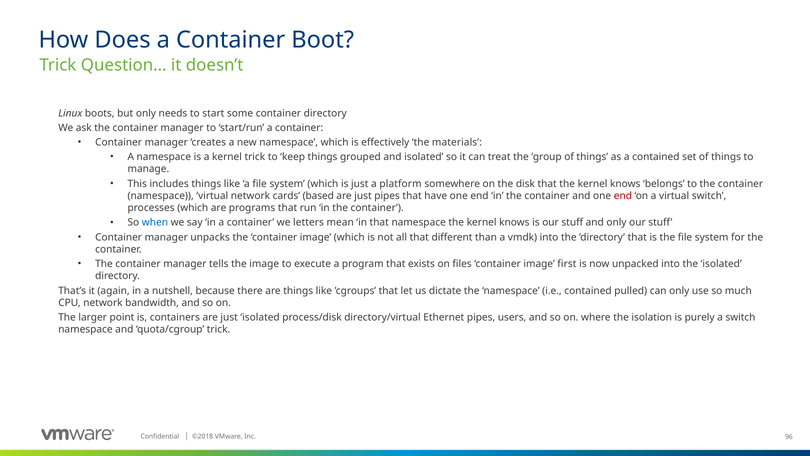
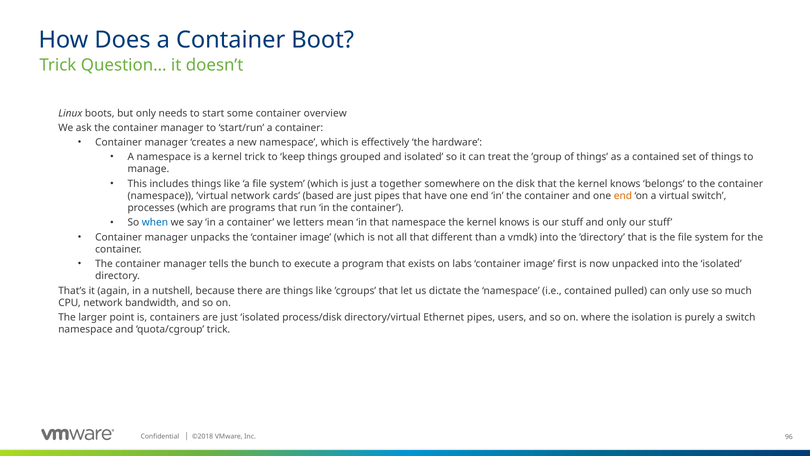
container directory: directory -> overview (325, 113)
materials: materials -> hardware (457, 142)
platform: platform -> together (401, 184)
end colour: red -> orange (623, 196)
the image: image -> bunch (264, 264)
files: files -> labs (462, 264)
